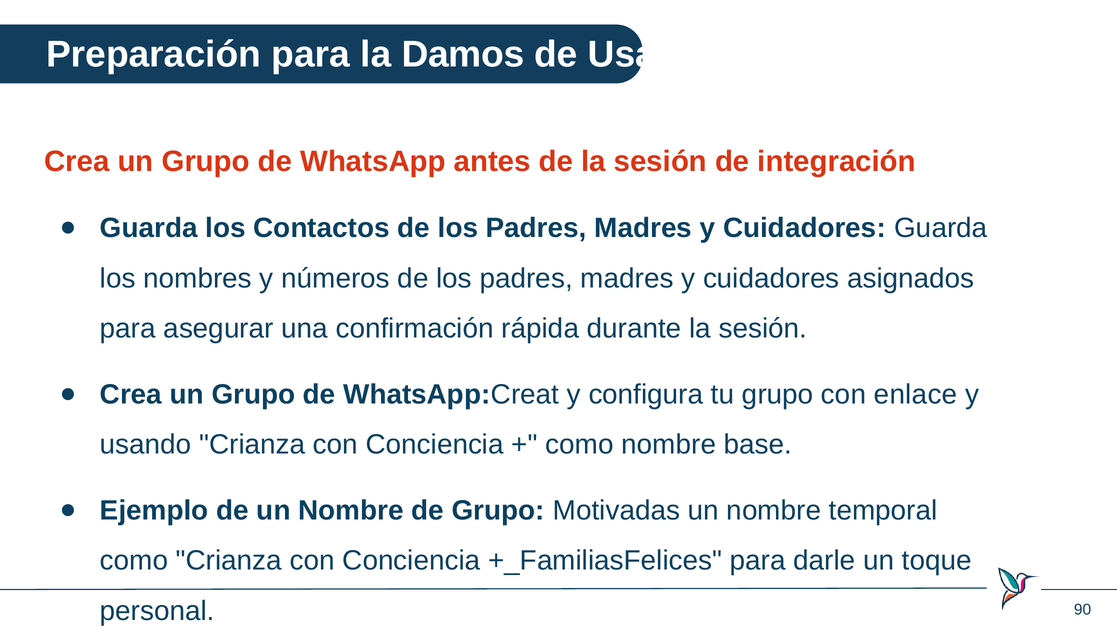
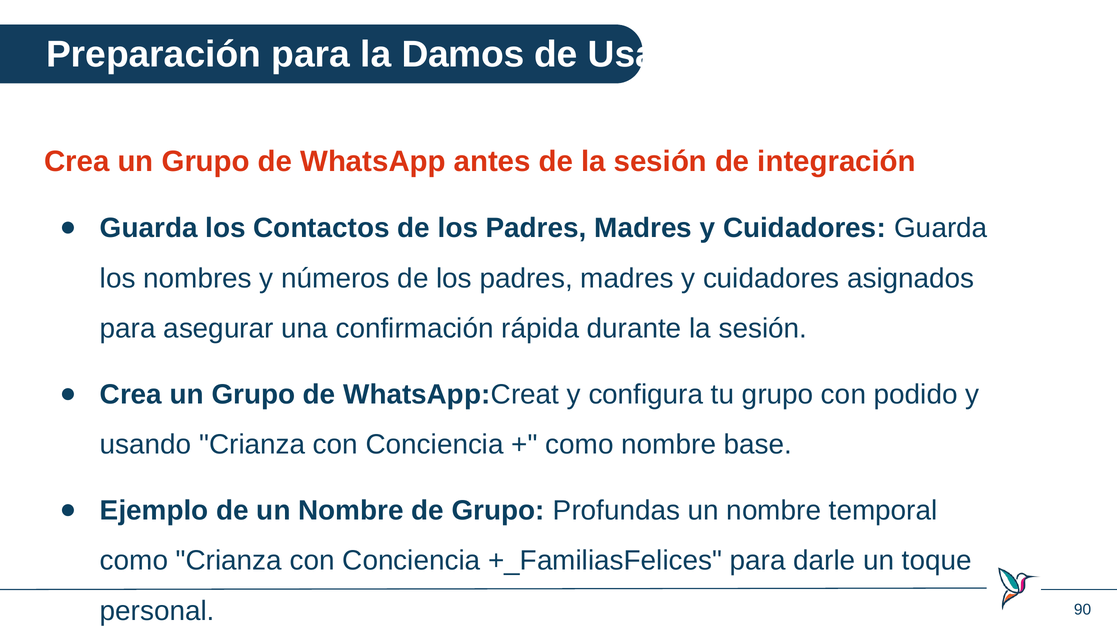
enlace: enlace -> podido (916, 395)
Motivadas: Motivadas -> Profundas (616, 511)
